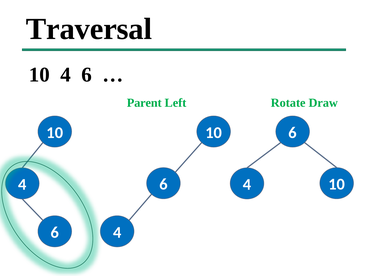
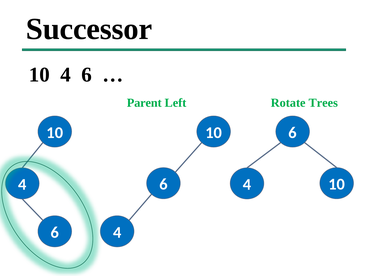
Traversal: Traversal -> Successor (89, 29)
Draw: Draw -> Trees (323, 103)
